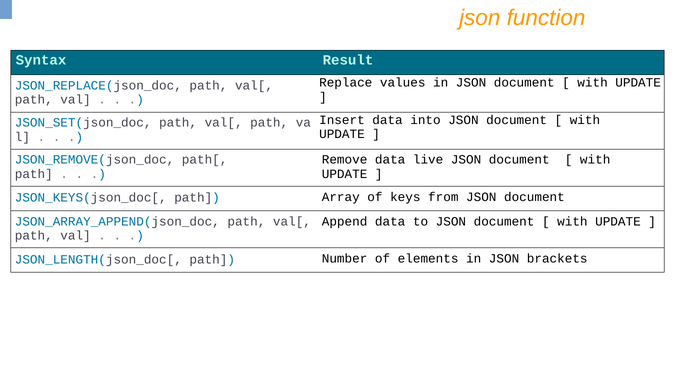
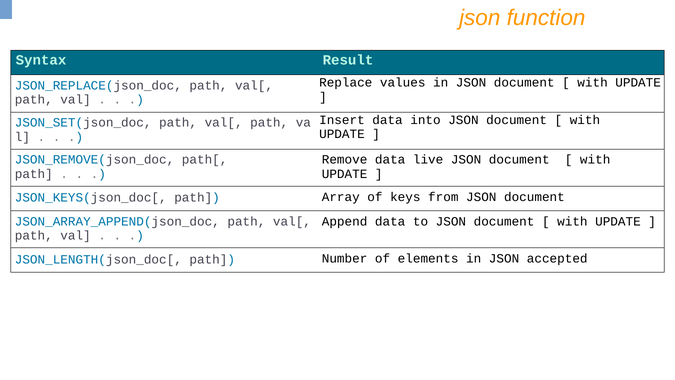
brackets: brackets -> accepted (557, 258)
